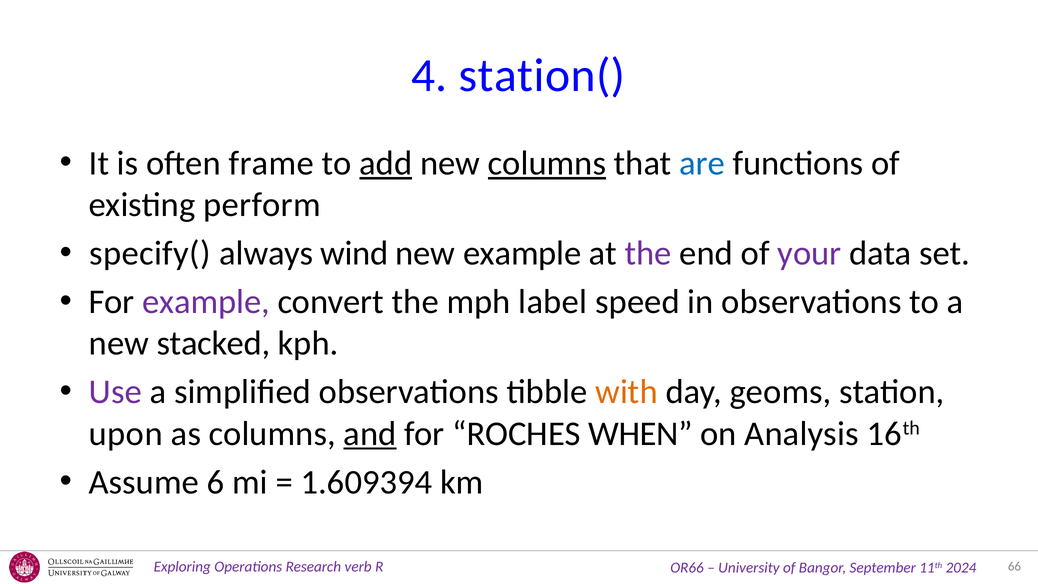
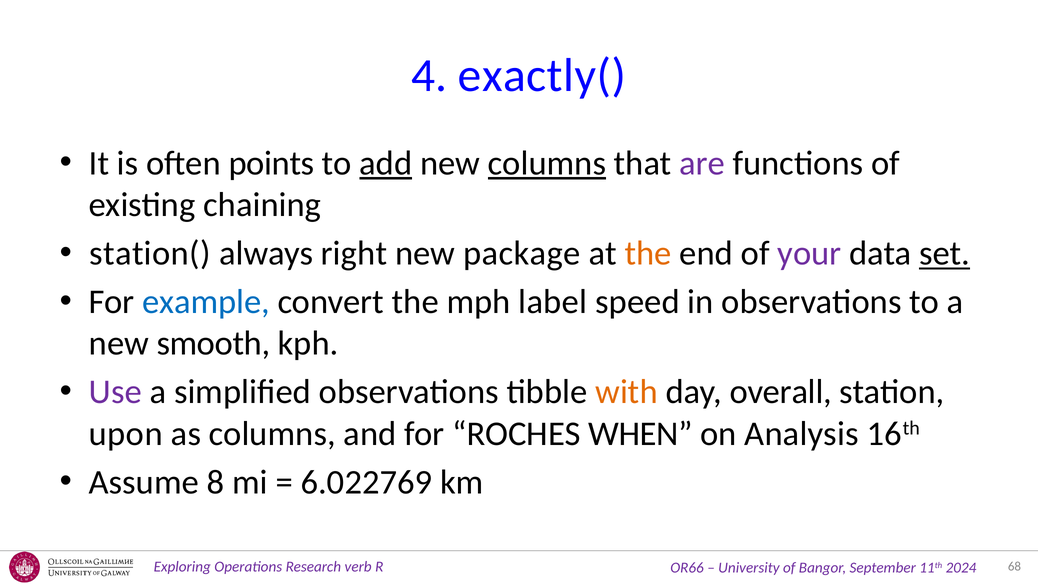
station(: station( -> exactly( (542, 75)
frame: frame -> points (272, 163)
are colour: blue -> purple (702, 163)
perform: perform -> chaining (262, 205)
specify(: specify( -> station( (150, 253)
wind: wind -> right (354, 253)
new example: example -> package (522, 253)
the colour: purple -> orange (648, 253)
set underline: none -> present (944, 253)
example colour: purple -> blue (206, 302)
stacked: stacked -> smooth (213, 343)
geoms: geoms -> overall (781, 392)
and underline: present -> none (370, 433)
6: 6 -> 8 (216, 482)
1.609394: 1.609394 -> 6.022769 (366, 482)
66: 66 -> 68 (1014, 566)
